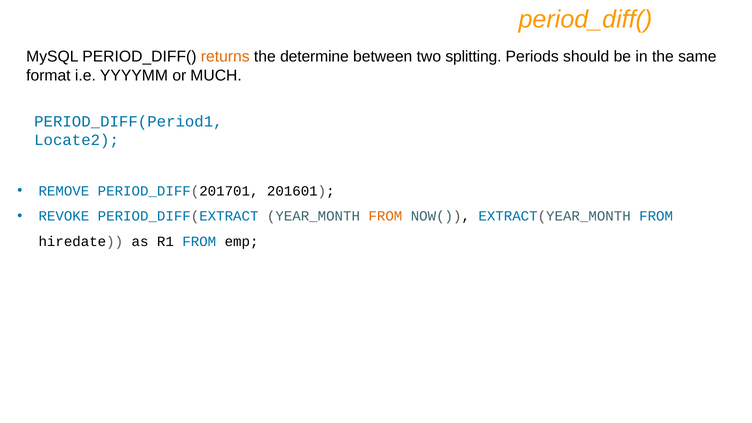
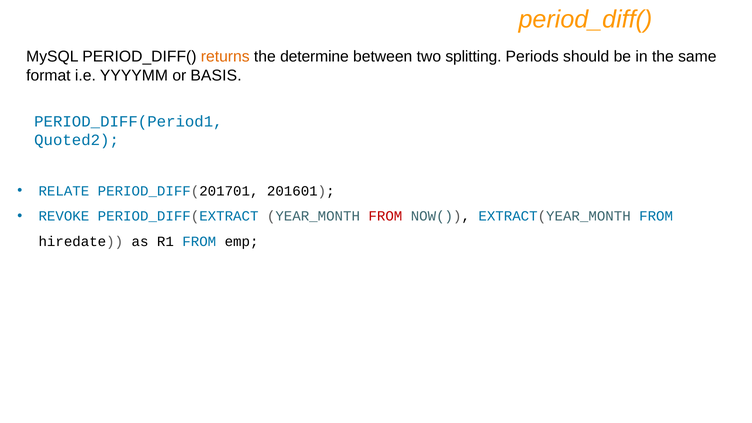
MUCH: MUCH -> BASIS (216, 75)
Locate2: Locate2 -> Quoted2 (77, 140)
REMOVE: REMOVE -> RELATE (64, 191)
FROM colour: orange -> red (385, 216)
